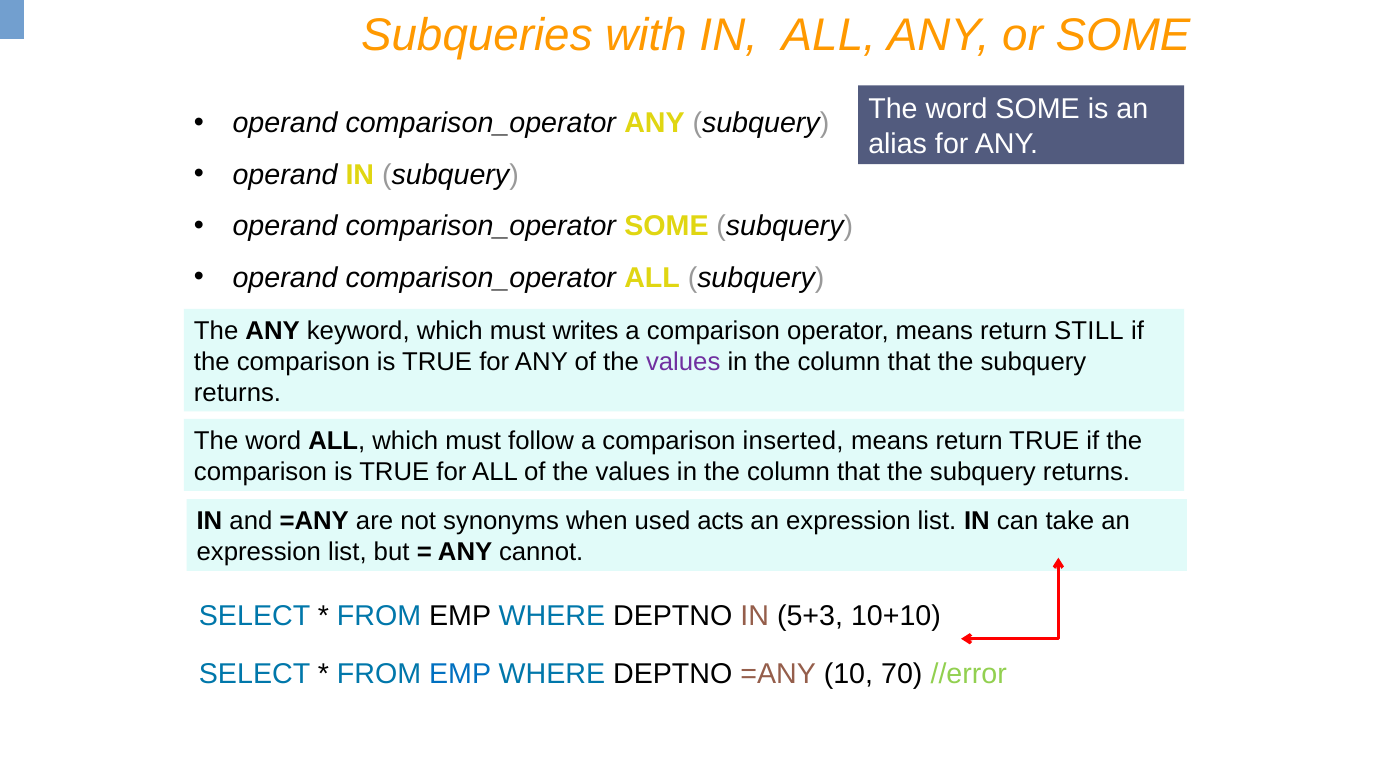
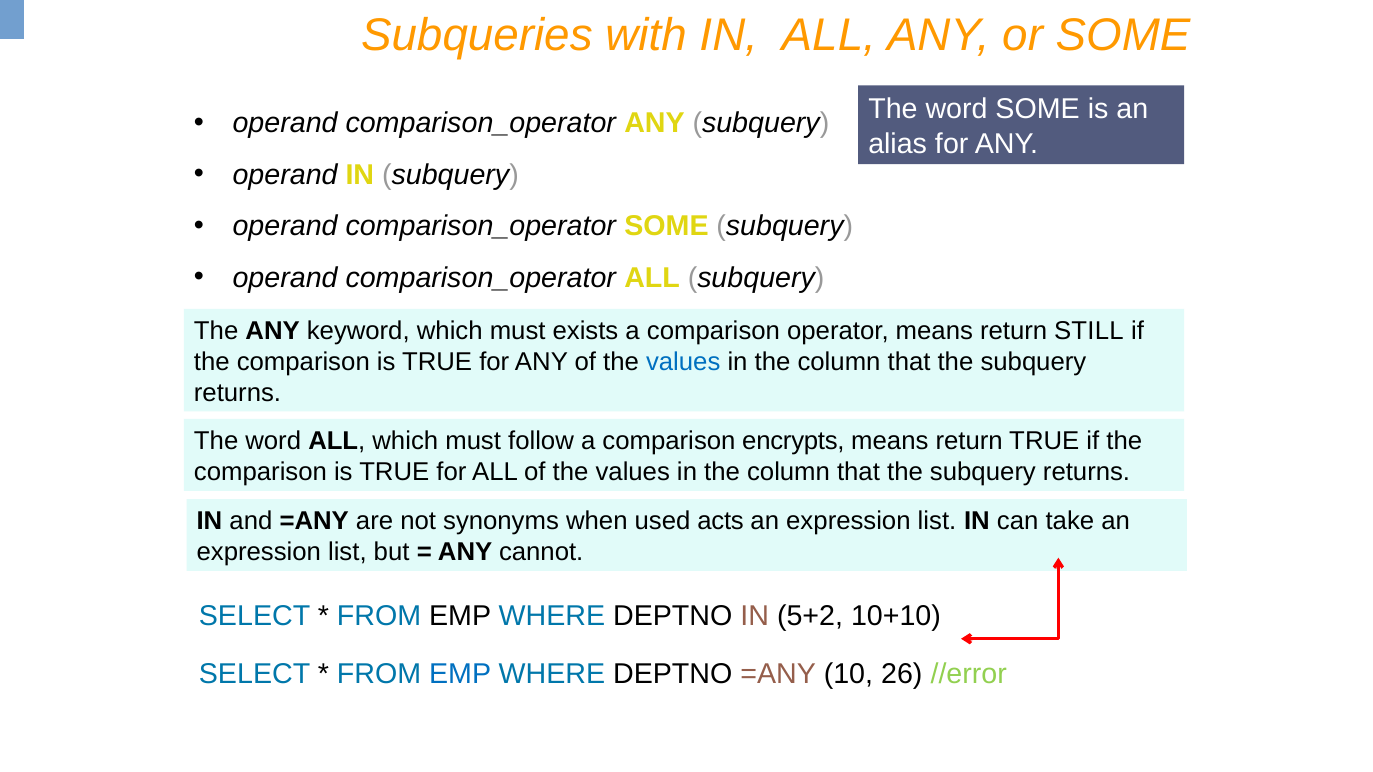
writes: writes -> exists (585, 331)
values colour: purple -> blue (683, 362)
inserted: inserted -> encrypts (793, 441)
5+3: 5+3 -> 5+2 (810, 616)
70: 70 -> 26 (902, 674)
